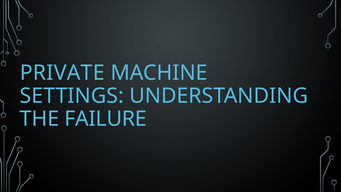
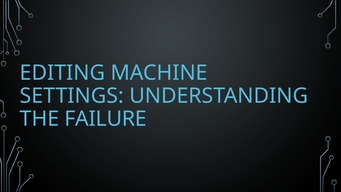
PRIVATE: PRIVATE -> EDITING (62, 73)
